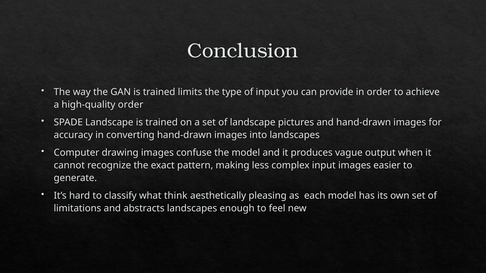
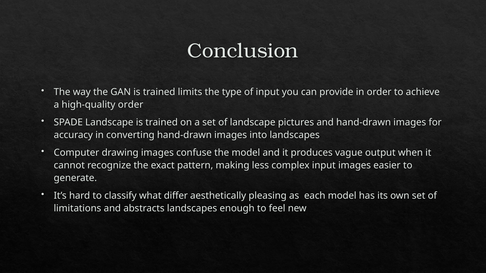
think: think -> differ (176, 196)
